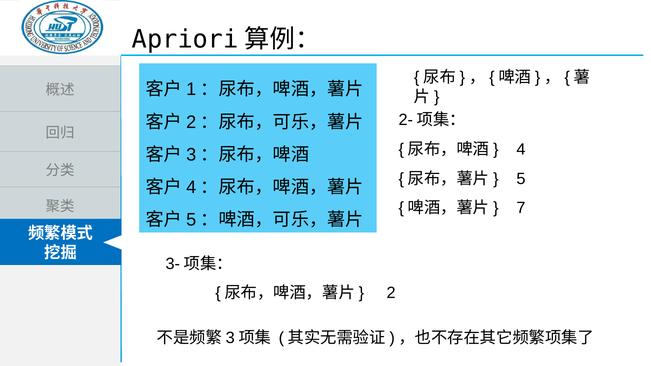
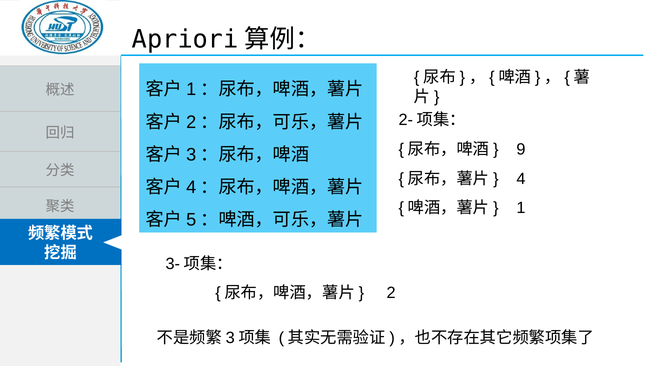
4: 4 -> 9 (521, 149)
5: 5 -> 4 (521, 179)
7: 7 -> 1 (521, 208)
